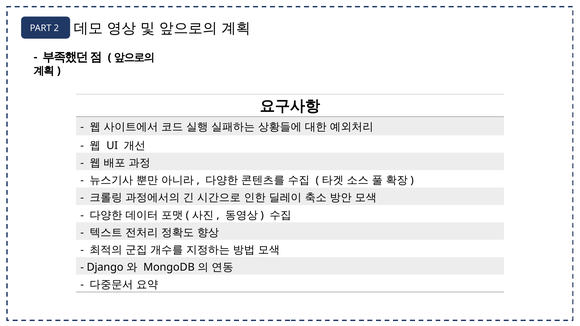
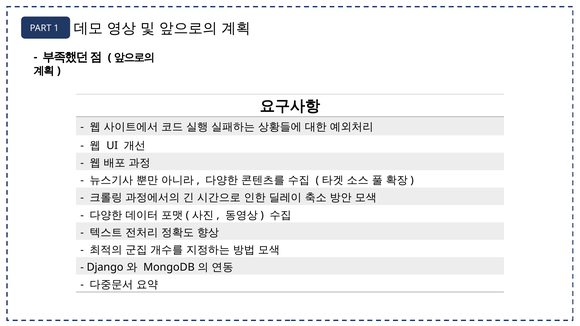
2: 2 -> 1 (56, 28)
